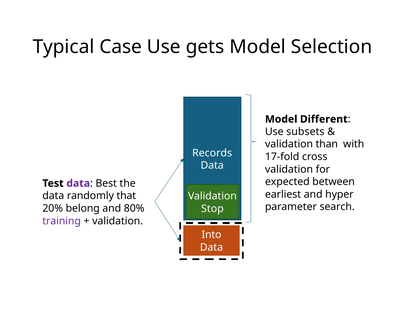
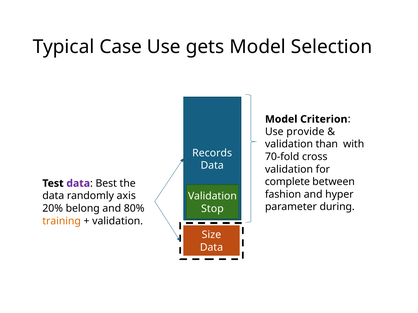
Different: Different -> Criterion (324, 119)
subsets: subsets -> provide (305, 132)
17-fold: 17-fold -> 70-fold (282, 157)
expected: expected -> complete (287, 182)
earliest: earliest -> fashion (283, 195)
that: that -> axis (126, 196)
search: search -> during (337, 207)
training colour: purple -> orange (62, 221)
Into: Into -> Size (211, 235)
